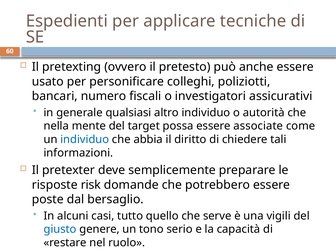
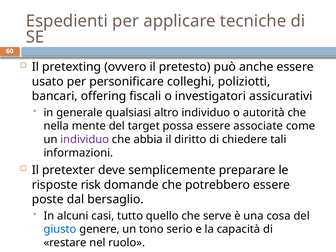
numero: numero -> offering (104, 96)
individuo colour: blue -> purple (85, 139)
vigili: vigili -> cosa (279, 216)
